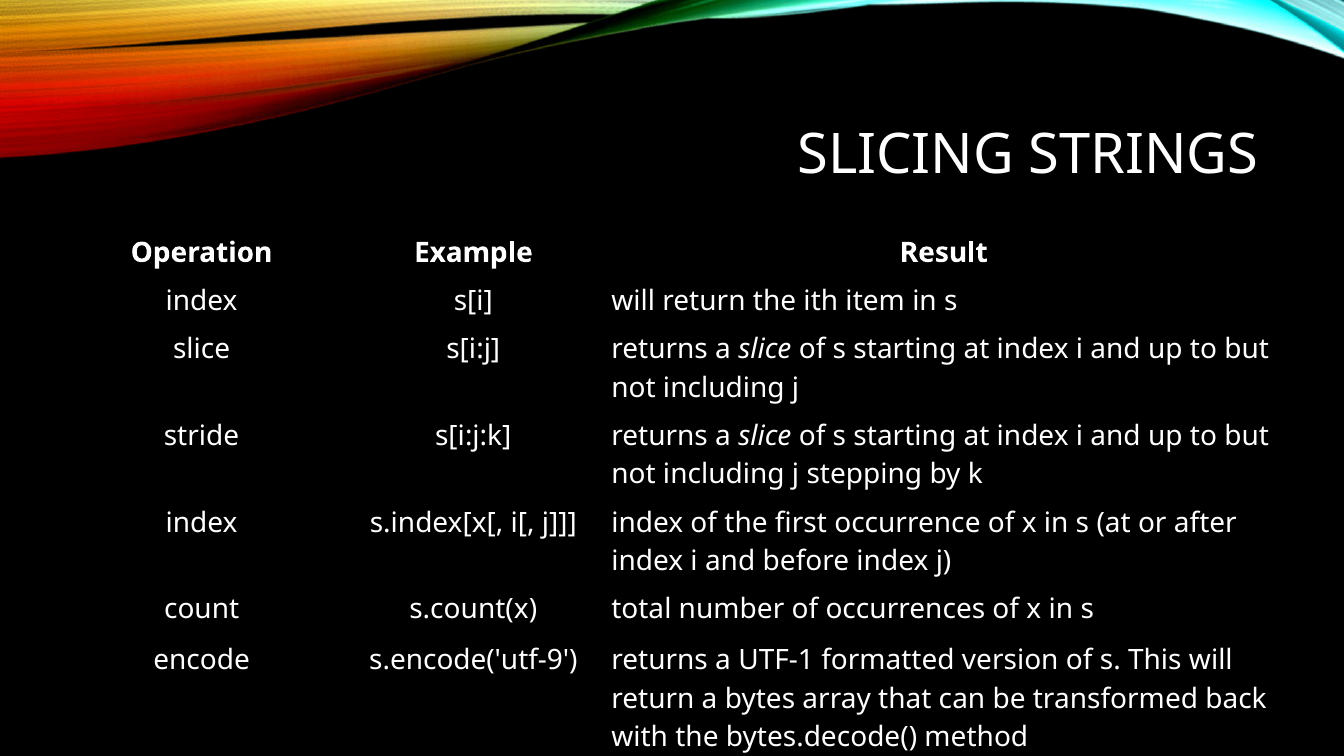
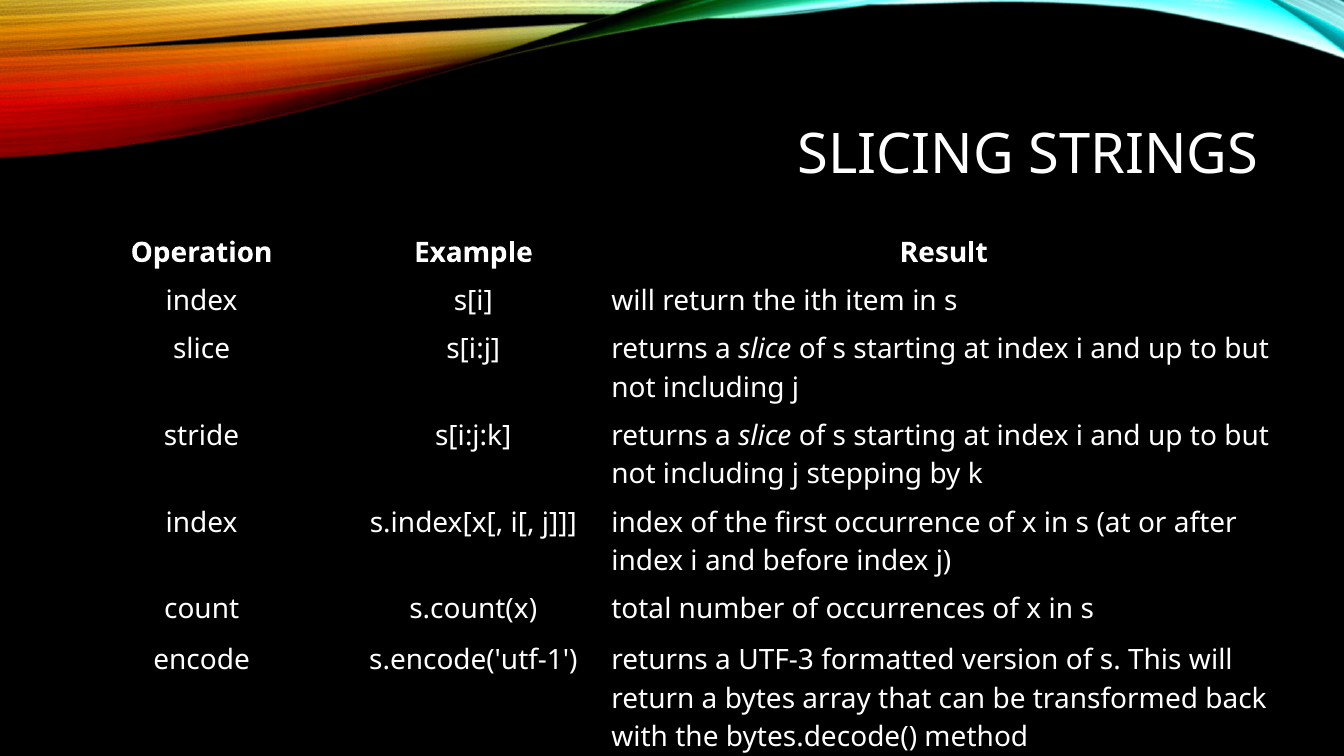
s.encode('utf-9: s.encode('utf-9 -> s.encode('utf-1 (473, 661)
UTF-1: UTF-1 -> UTF-3 (776, 661)
